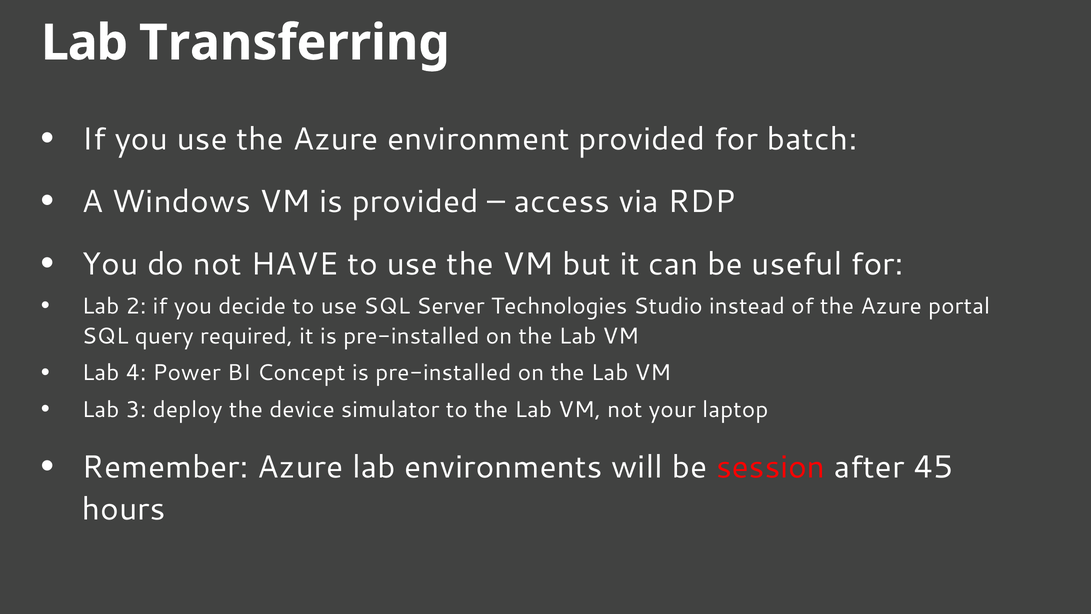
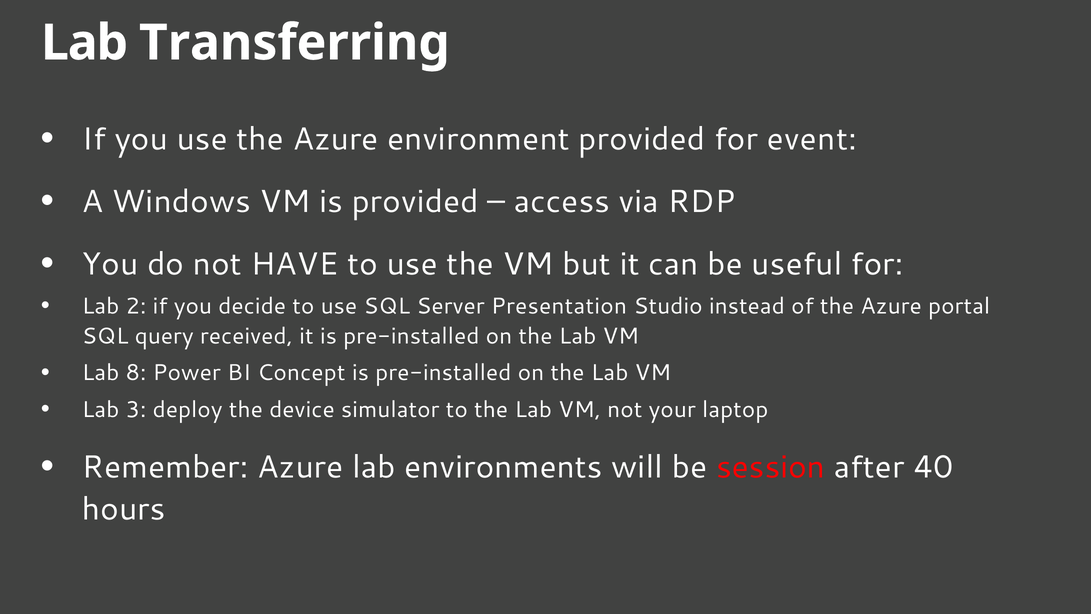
batch: batch -> event (812, 139)
Technologies: Technologies -> Presentation (559, 306)
required: required -> received (246, 336)
4: 4 -> 8 (136, 373)
45: 45 -> 40 (933, 467)
